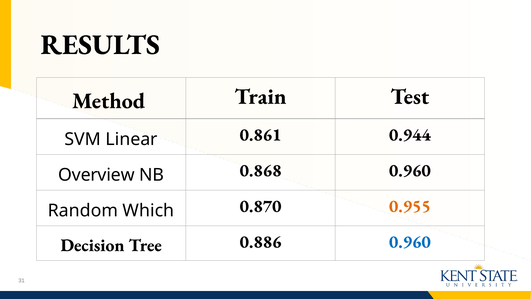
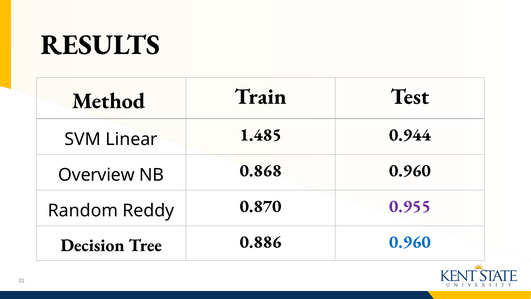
0.861: 0.861 -> 1.485 (261, 135)
Which: Which -> Reddy (148, 211)
0.955 colour: orange -> purple (410, 206)
